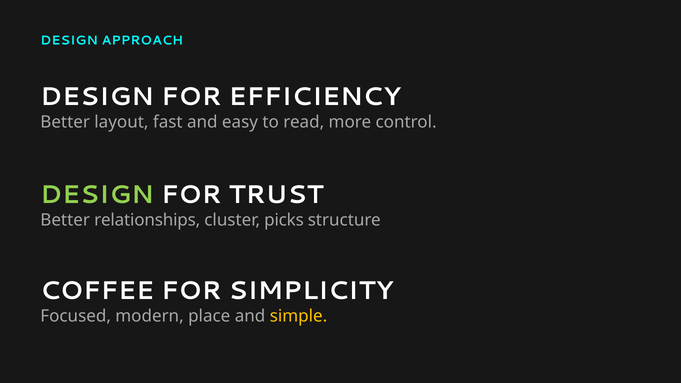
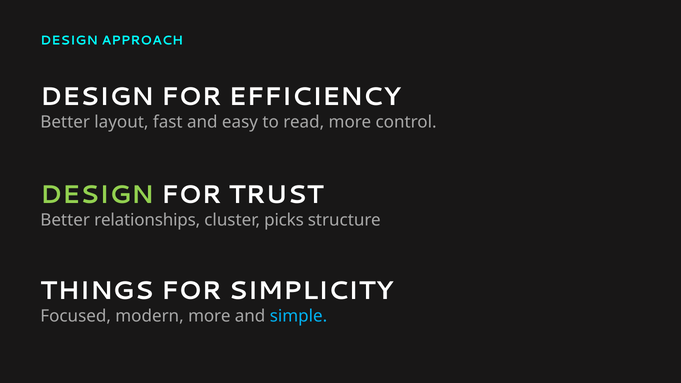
COFFEE: COFFEE -> THINGS (97, 291)
modern place: place -> more (209, 316)
simple colour: yellow -> light blue (298, 316)
